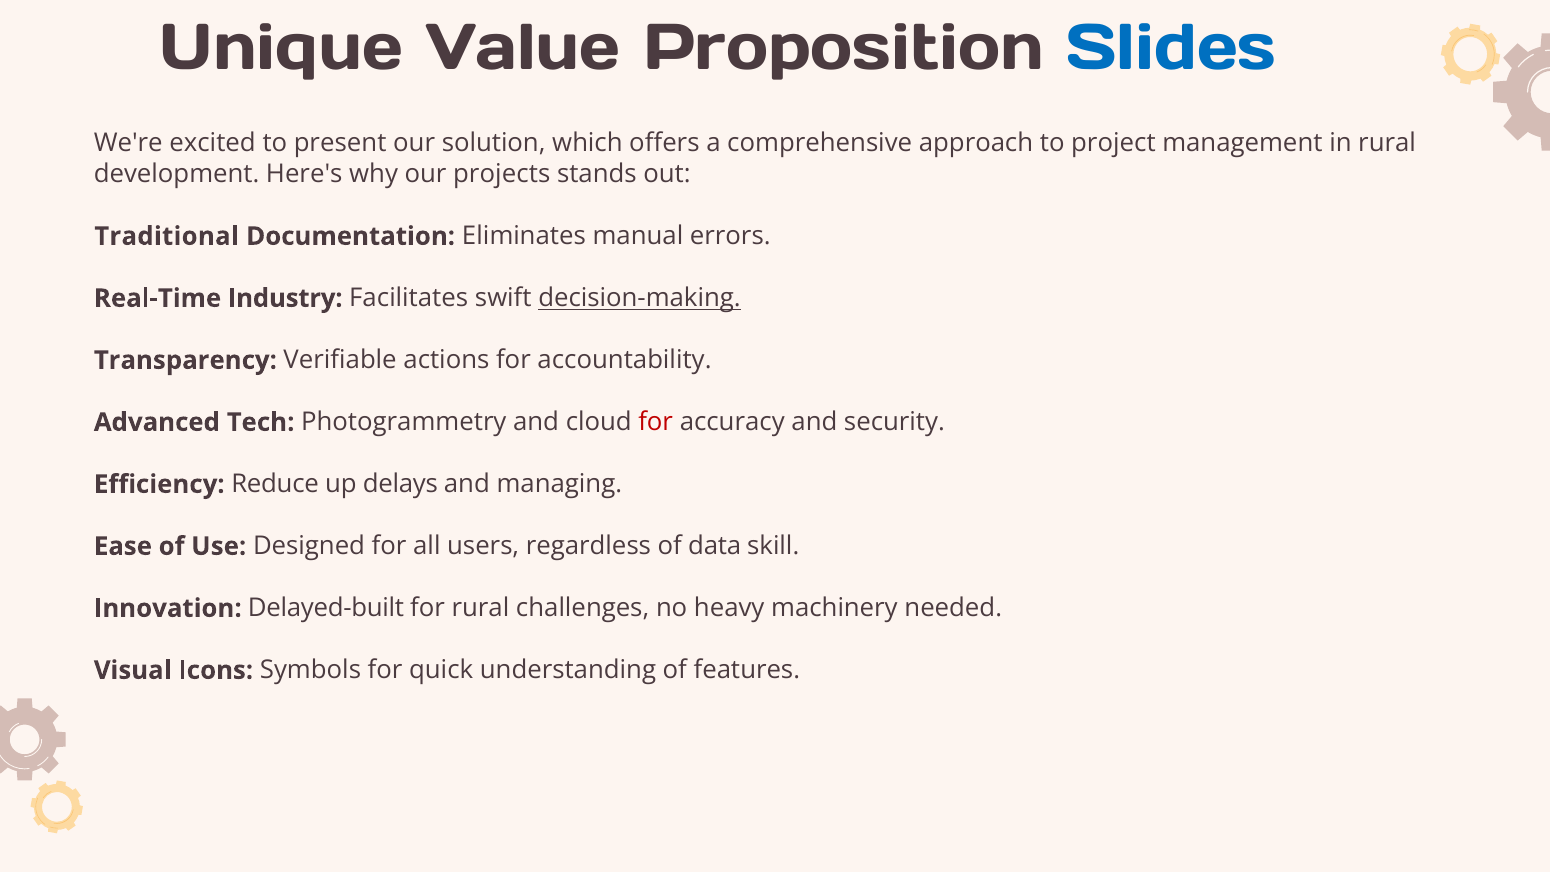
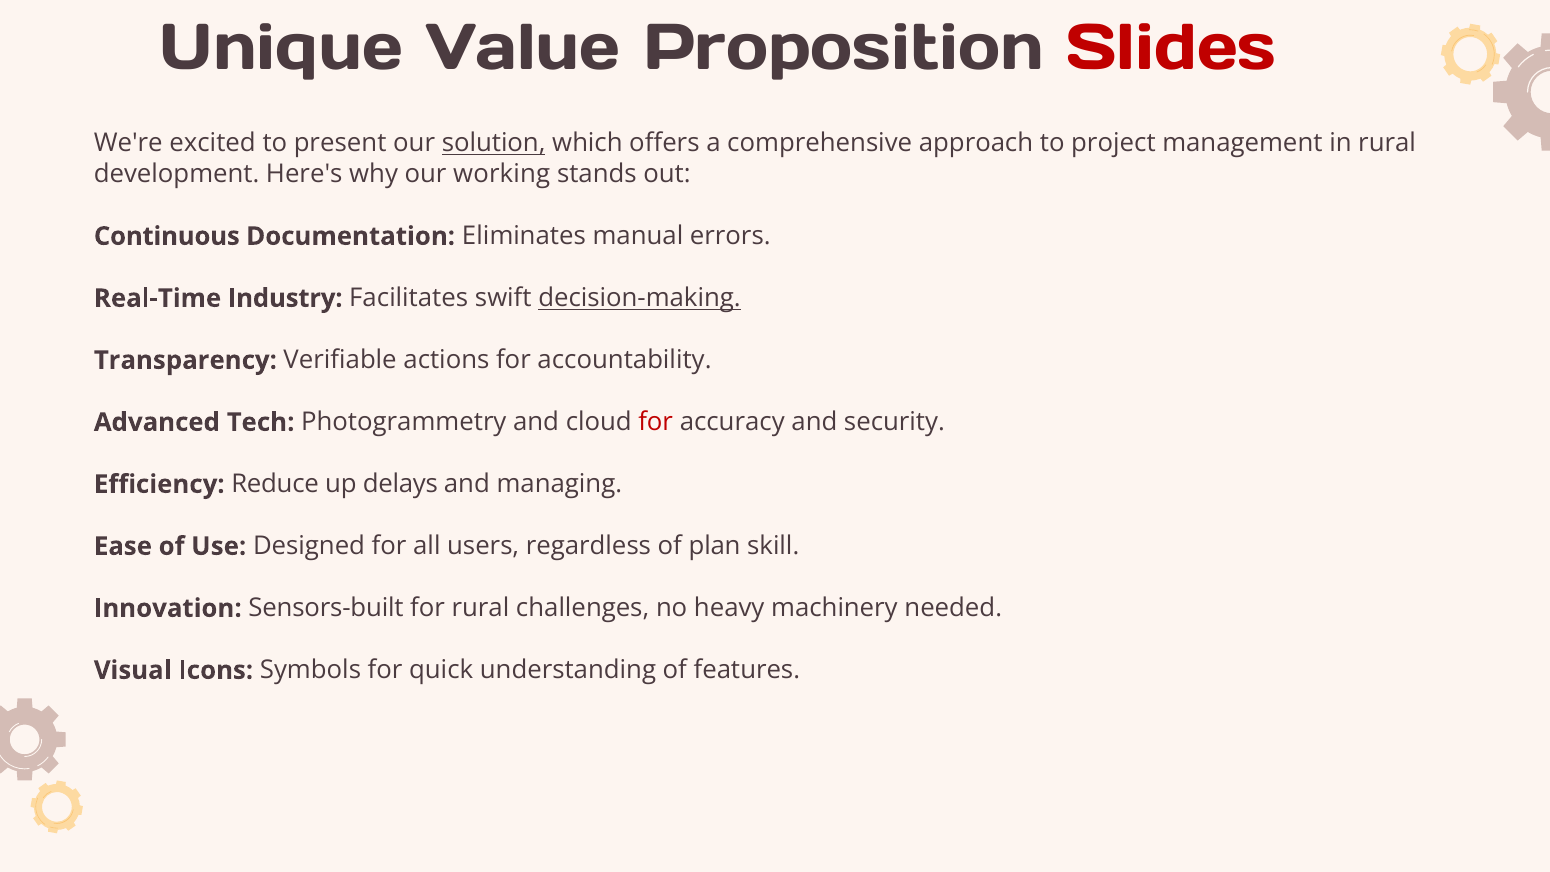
Slides colour: blue -> red (1172, 49)
solution underline: none -> present (494, 143)
projects: projects -> working (502, 174)
Traditional: Traditional -> Continuous (167, 236)
data: data -> plan (715, 546)
Delayed-built: Delayed-built -> Sensors-built (326, 608)
